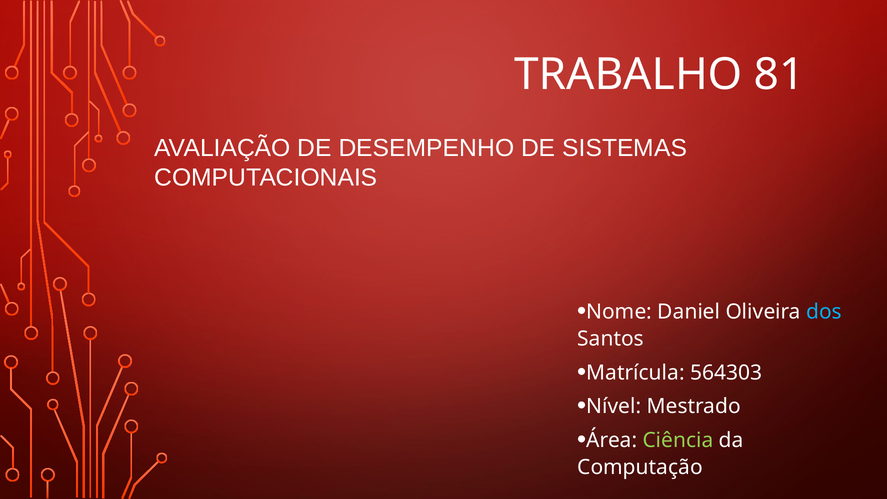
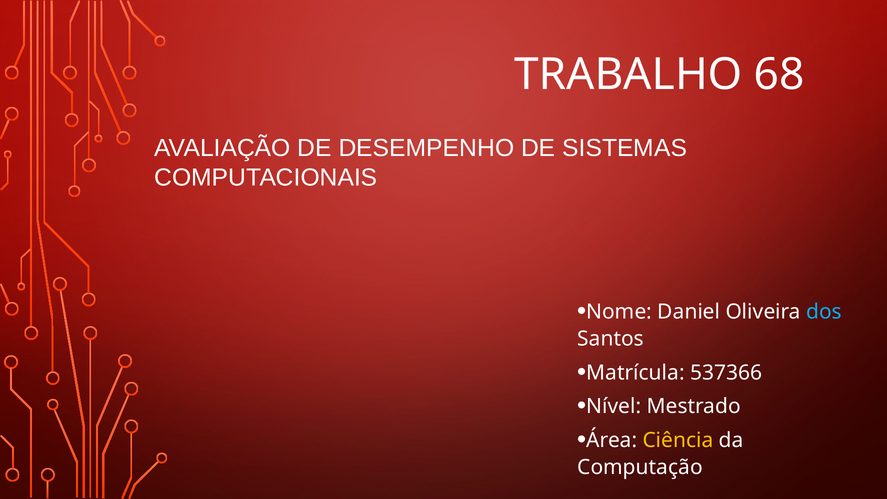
81: 81 -> 68 (779, 75)
564303: 564303 -> 537366 (726, 373)
Ciência colour: light green -> yellow (678, 440)
